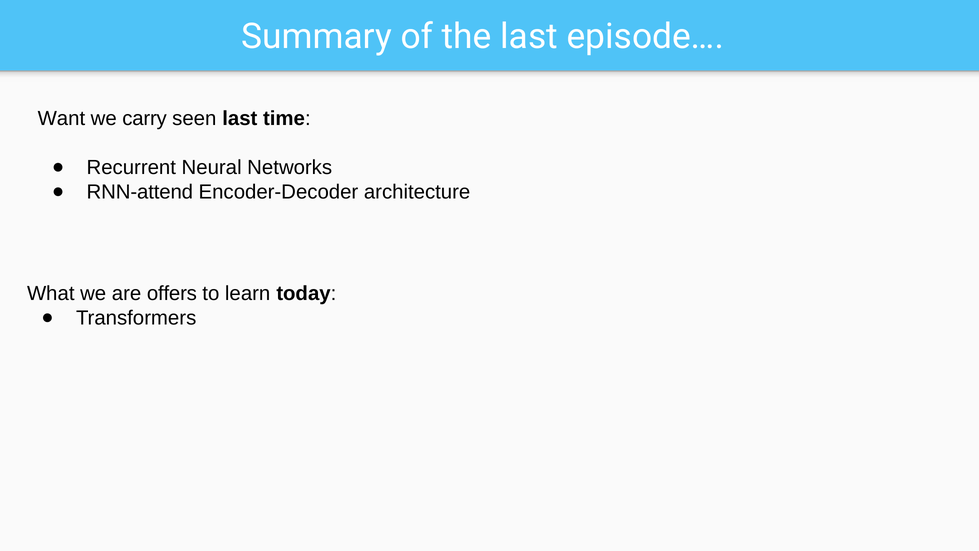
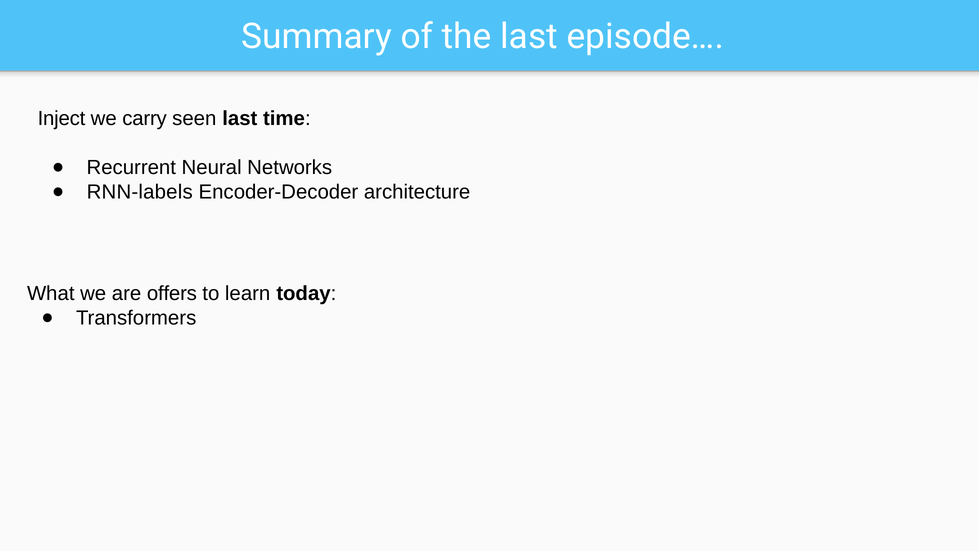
Want: Want -> Inject (62, 119)
RNN-attend: RNN-attend -> RNN-labels (140, 192)
